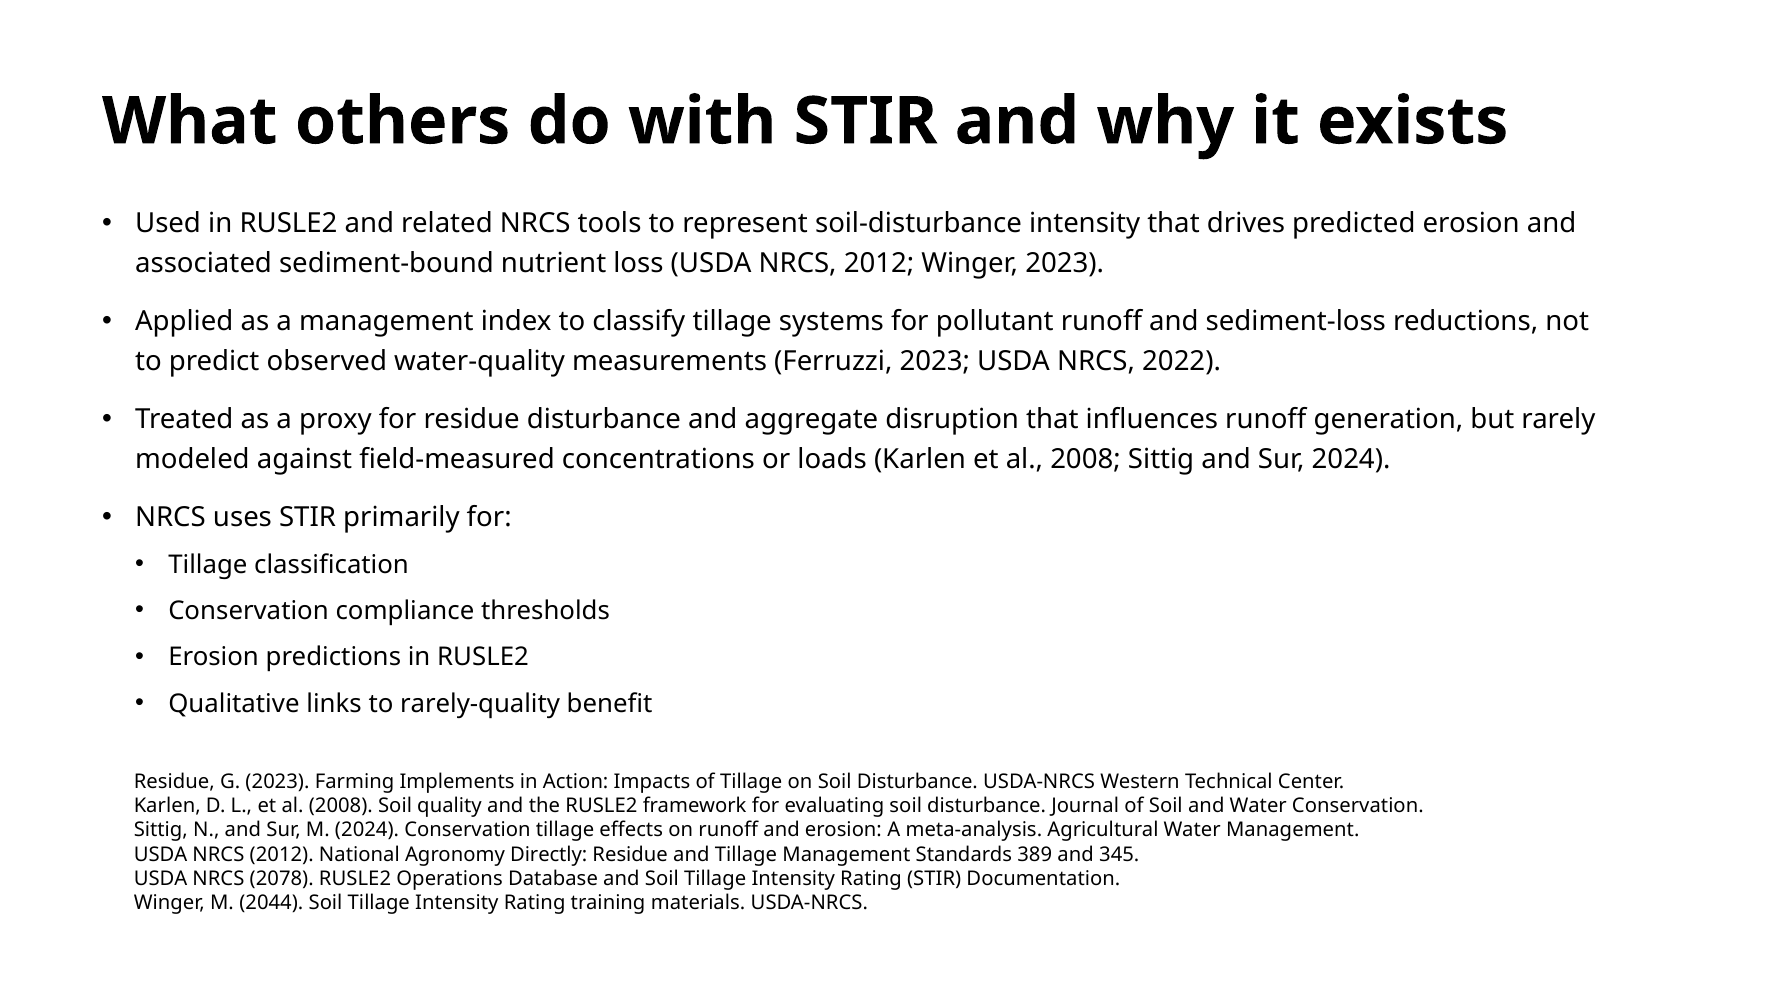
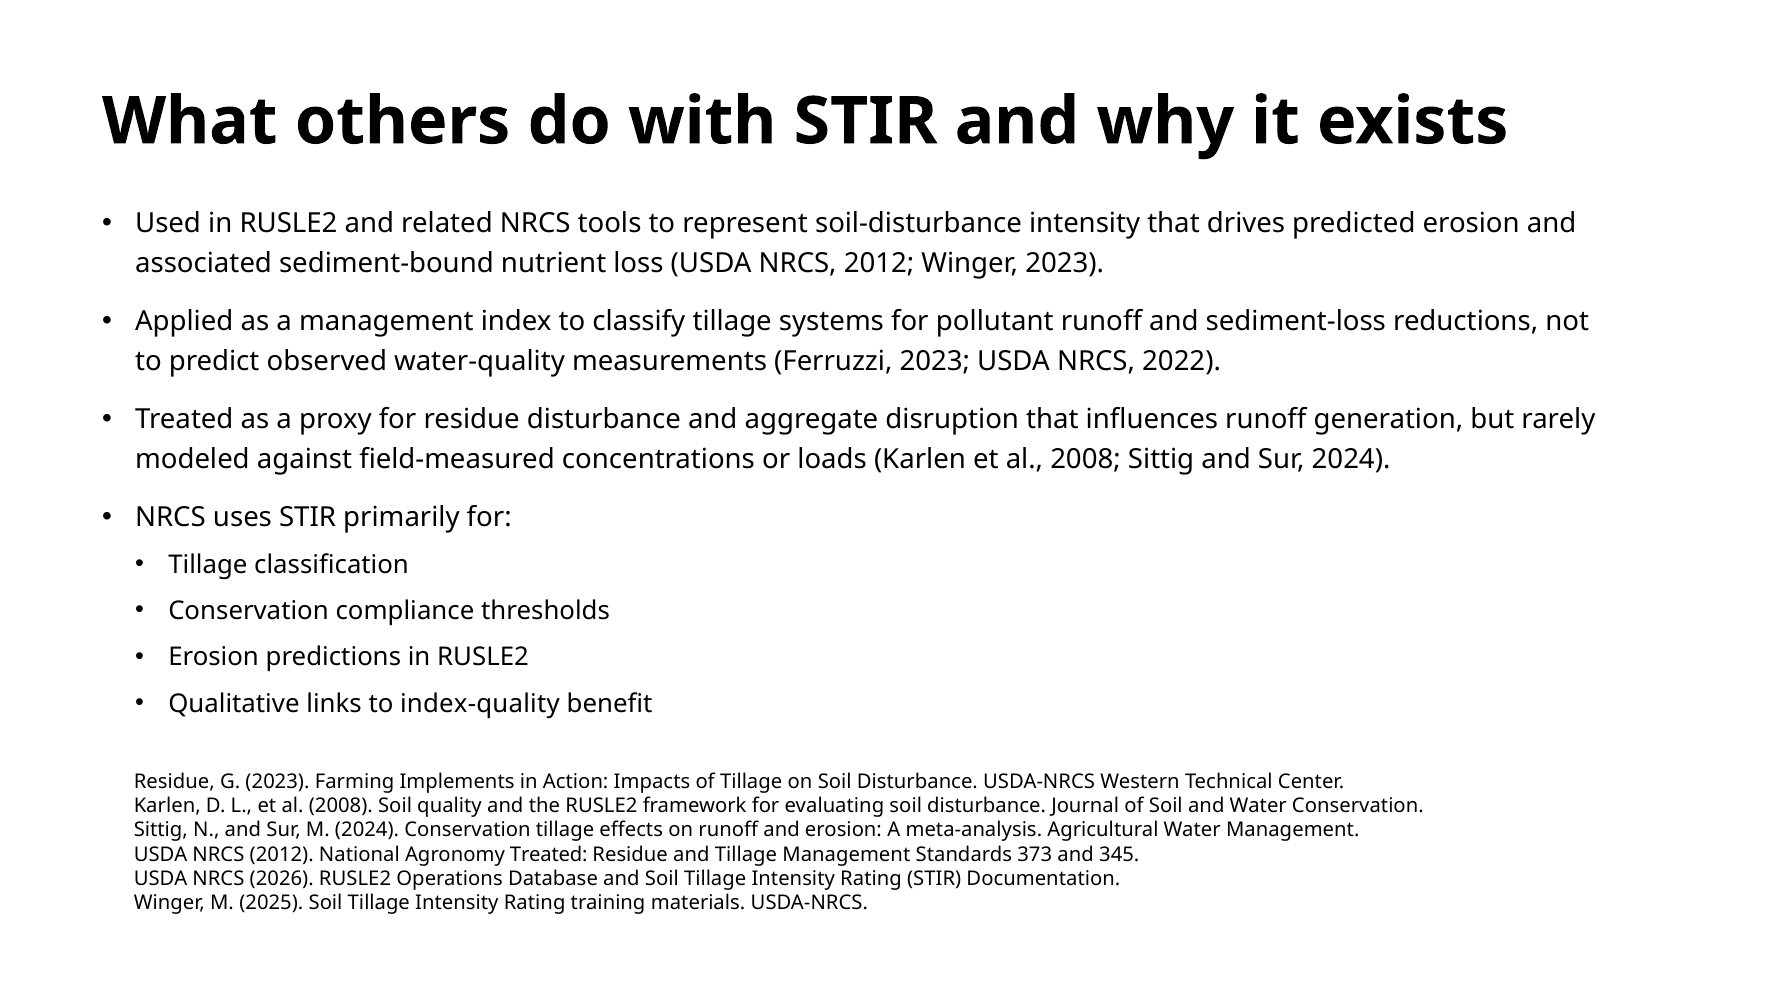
rarely-quality: rarely-quality -> index-quality (480, 703)
Agronomy Directly: Directly -> Treated (549, 854)
389: 389 -> 373 (1035, 854)
2078: 2078 -> 2026 (282, 879)
2044: 2044 -> 2025 (271, 903)
